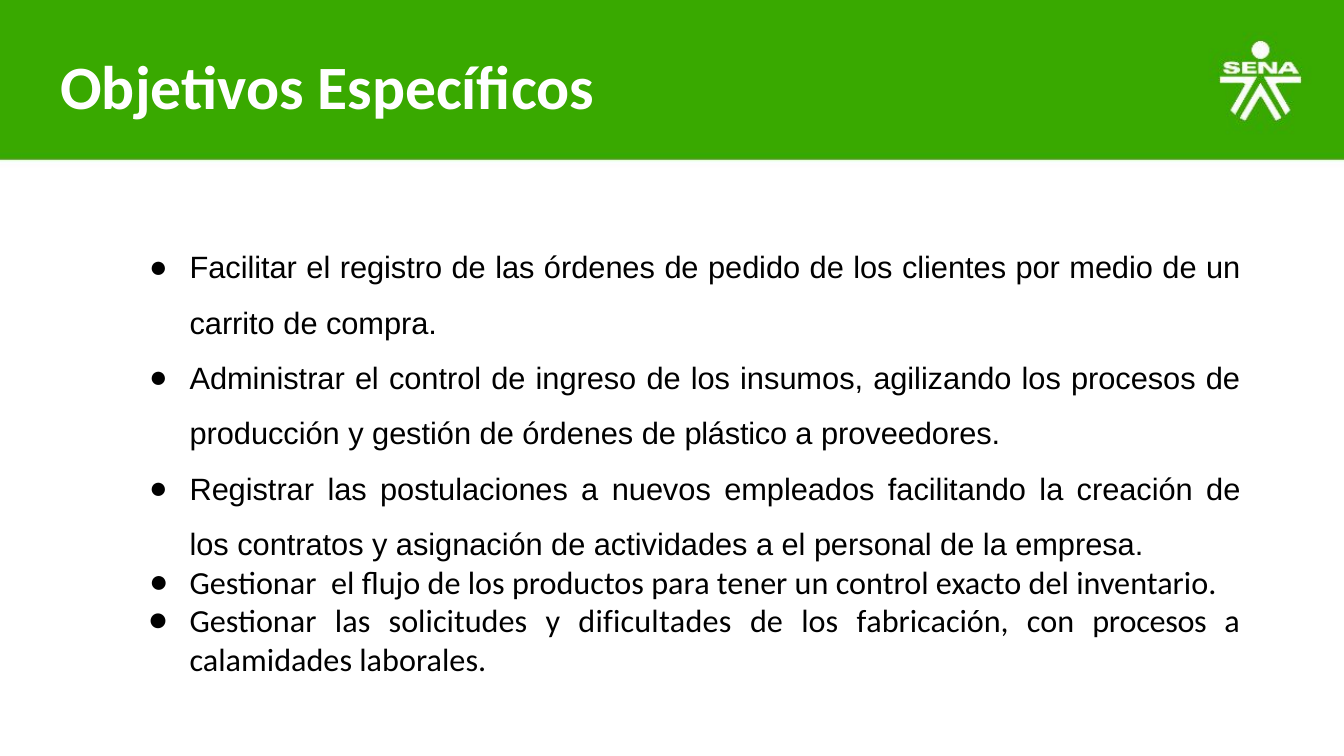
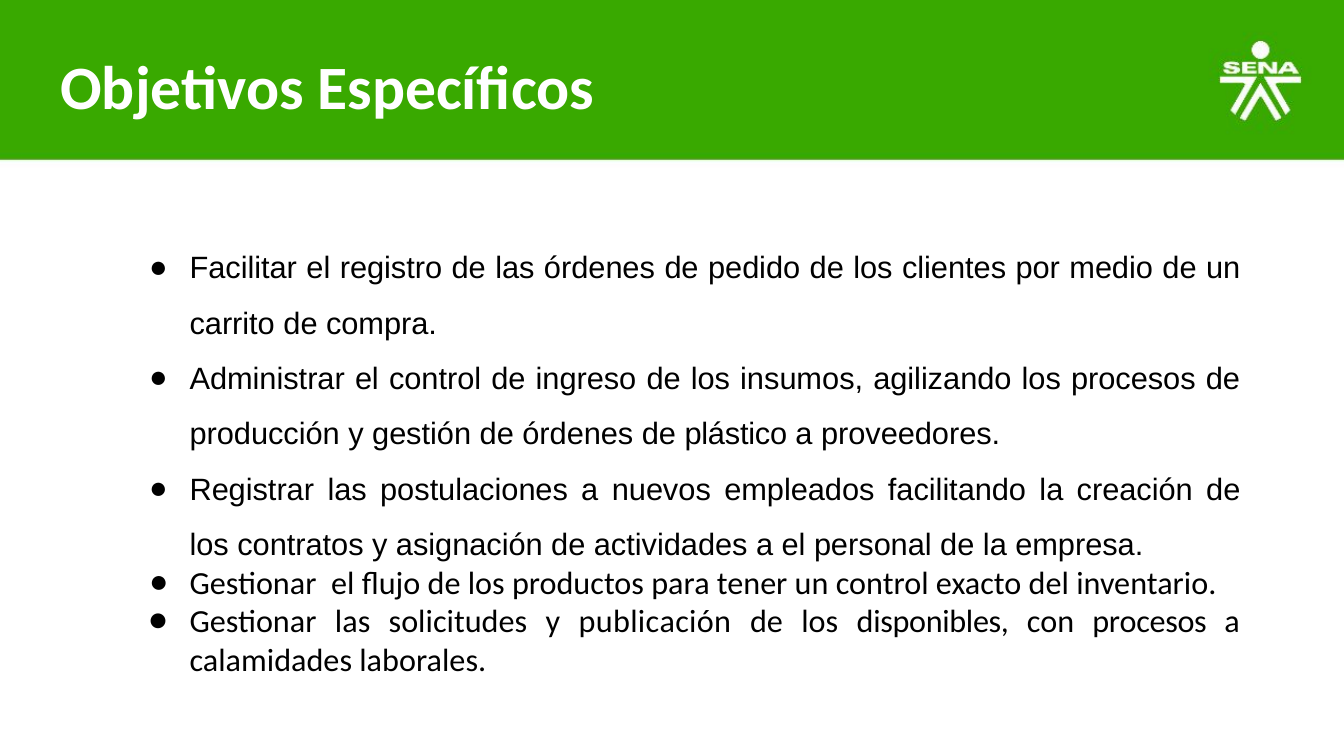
dificultades: dificultades -> publicación (655, 622)
fabricación: fabricación -> disponibles (933, 622)
